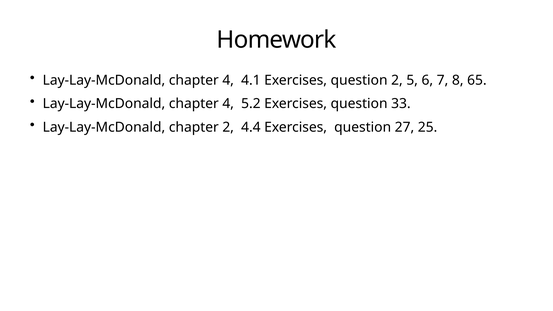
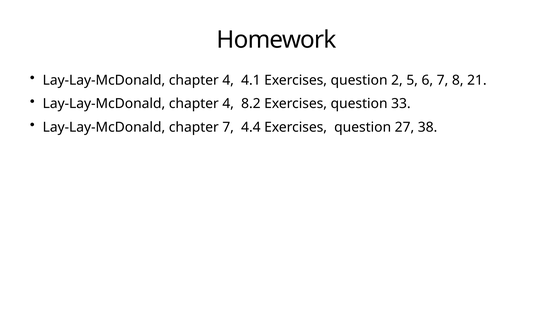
65: 65 -> 21 (477, 80)
5.2: 5.2 -> 8.2 (251, 104)
chapter 2: 2 -> 7 (228, 127)
25: 25 -> 38 (428, 127)
